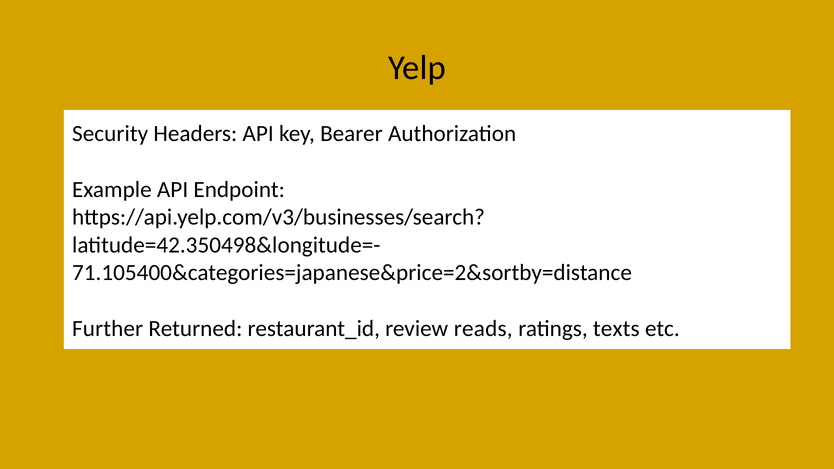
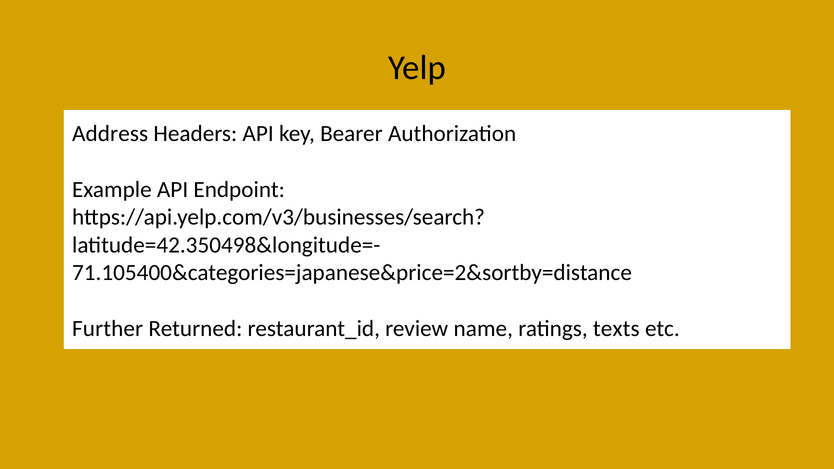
Security: Security -> Address (110, 134)
reads: reads -> name (483, 329)
